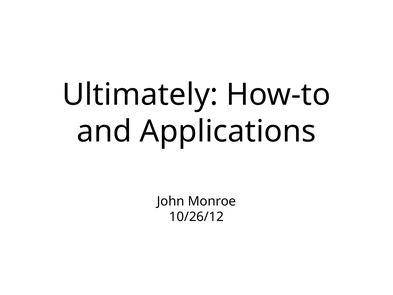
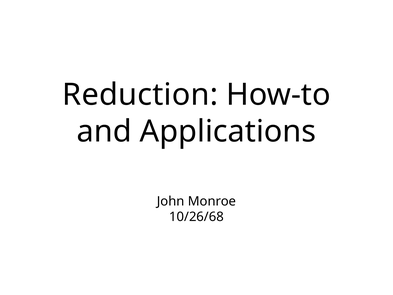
Ultimately: Ultimately -> Reduction (140, 95)
10/26/12: 10/26/12 -> 10/26/68 (196, 217)
